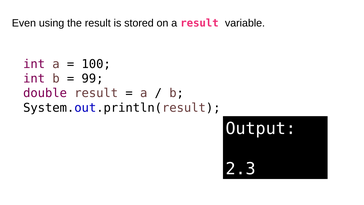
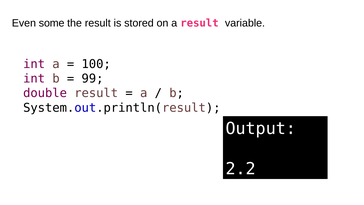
using: using -> some (52, 23)
2.3: 2.3 -> 2.2 (241, 169)
